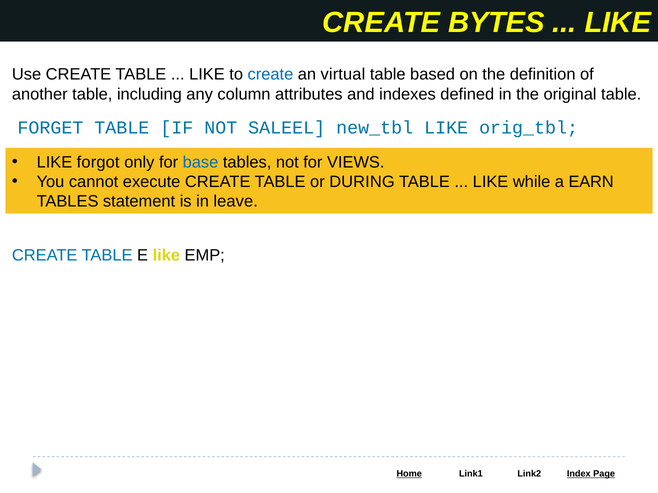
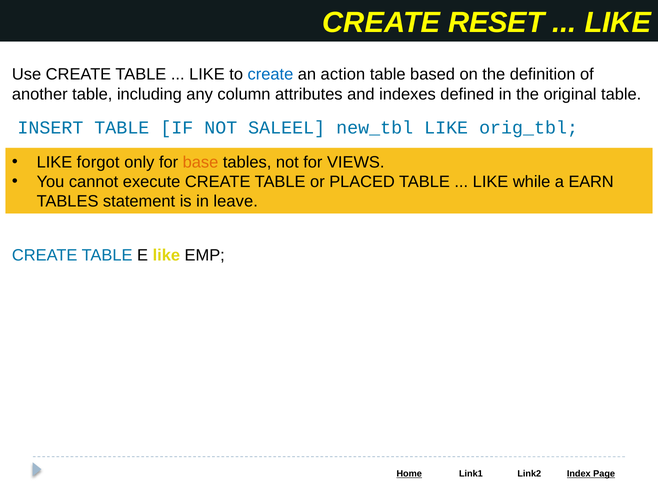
BYTES: BYTES -> RESET (496, 23)
virtual: virtual -> action (343, 75)
FORGET: FORGET -> INSERT (50, 128)
base colour: blue -> orange (201, 162)
DURING: DURING -> PLACED (362, 182)
